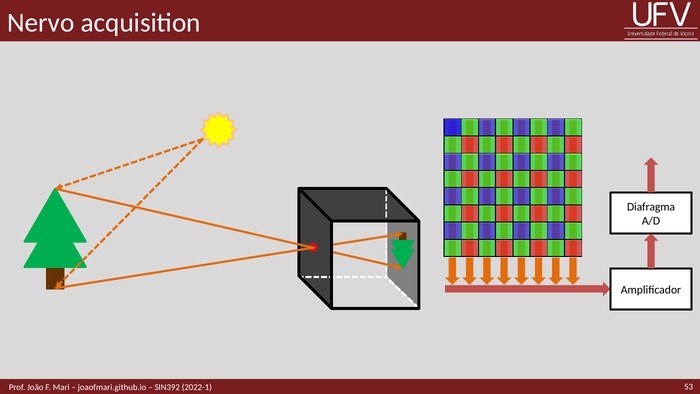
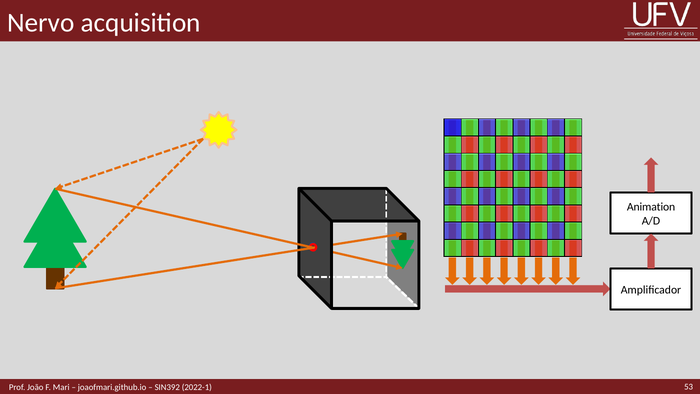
Diafragma: Diafragma -> Animation (651, 207)
